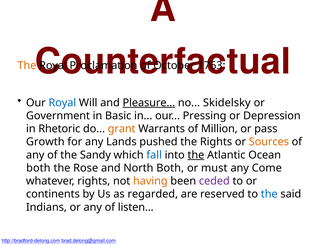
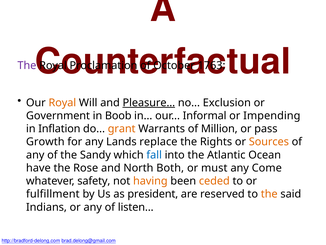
The colour: orange -> purple (27, 66)
Royal colour: blue -> orange (62, 102)
Skidelsky: Skidelsky -> Exclusion (227, 102)
Basic: Basic -> Boob (118, 115)
Pressing: Pressing -> Informal (205, 115)
Depression: Depression -> Impending (272, 115)
Rhetoric: Rhetoric -> Inflation (59, 129)
pushed: pushed -> replace (158, 142)
the underline: present -> none (196, 155)
both: both -> have (38, 168)
whatever rights: rights -> safety (94, 181)
ceded colour: purple -> orange (214, 181)
continents: continents -> fulfillment (53, 194)
regarded: regarded -> president (153, 194)
the colour: blue -> orange (269, 194)
